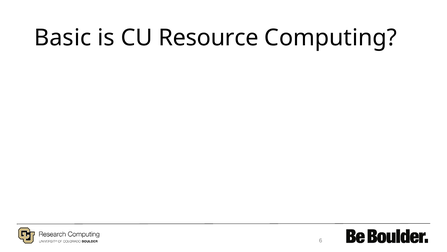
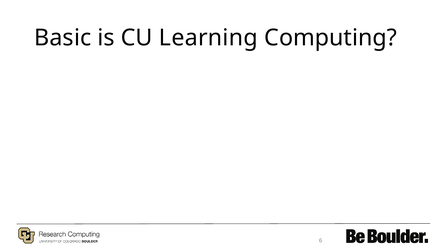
Resource: Resource -> Learning (208, 38)
